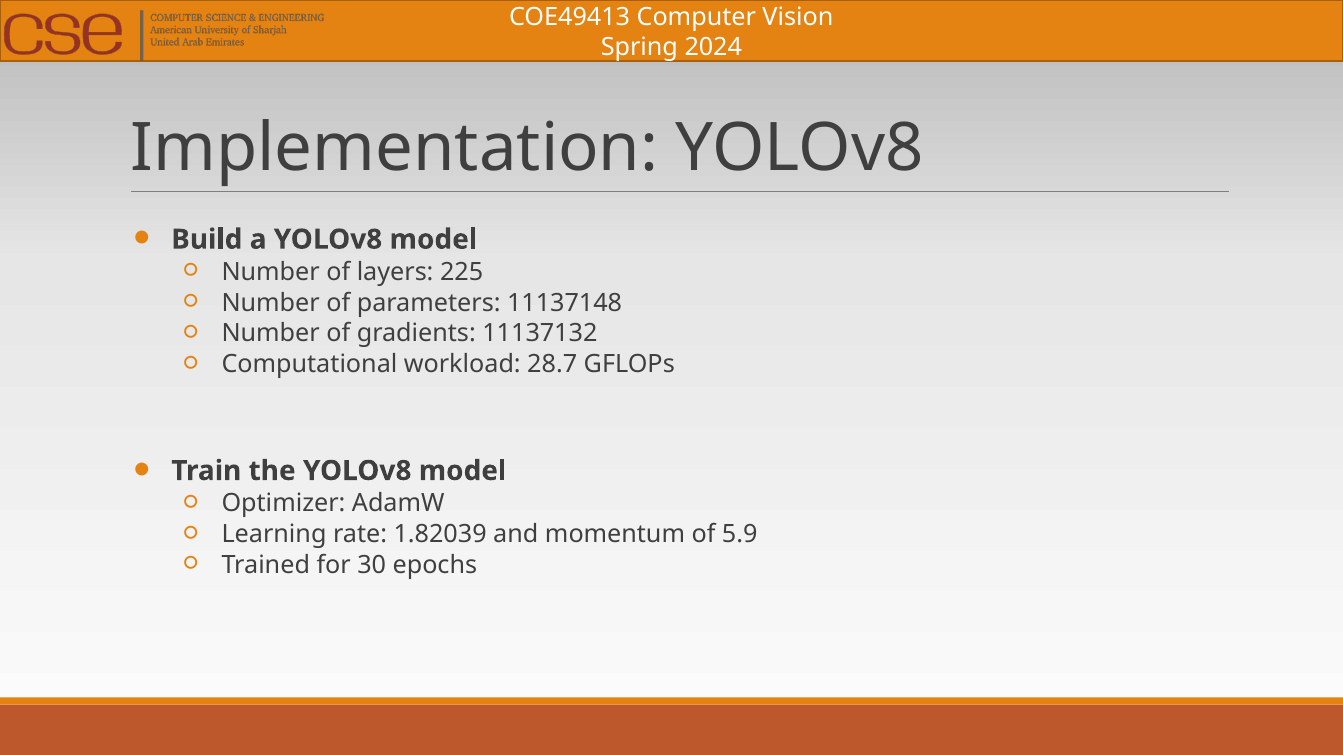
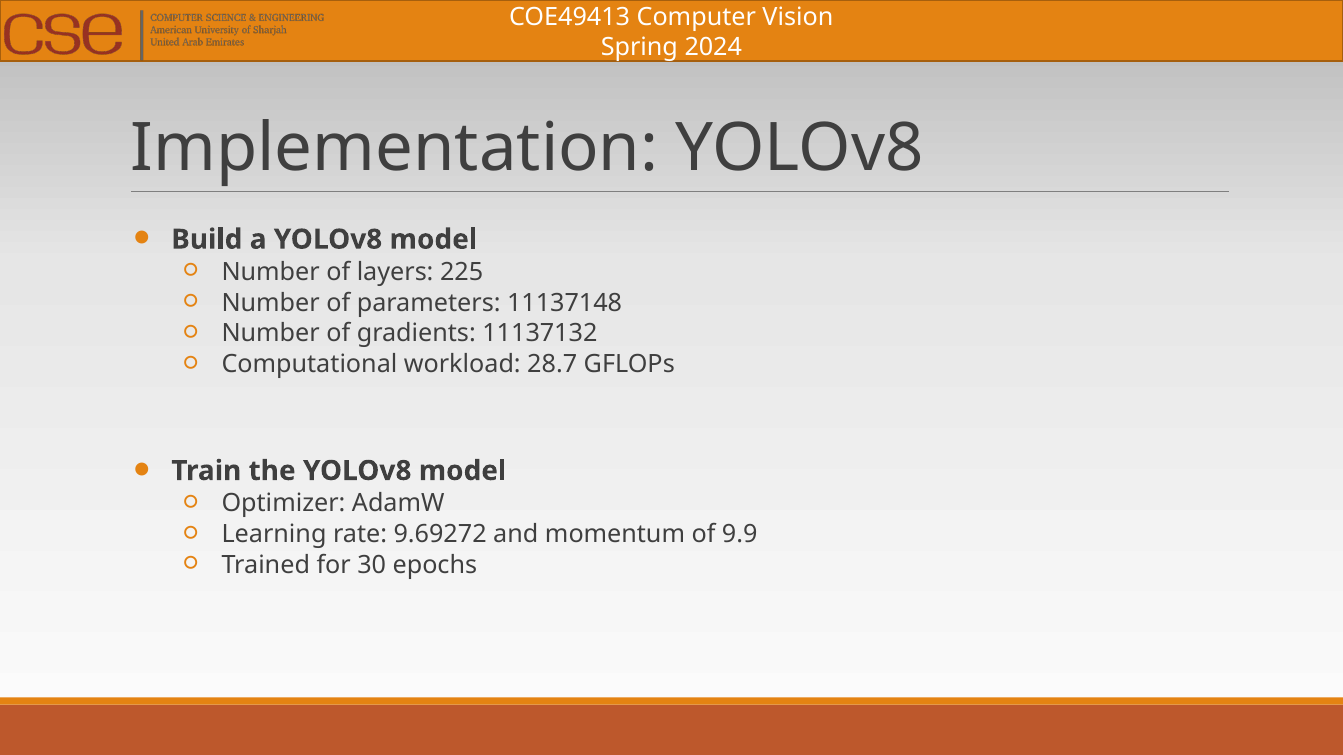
1.82039: 1.82039 -> 9.69272 (440, 534)
5.9: 5.9 -> 9.9 (740, 534)
